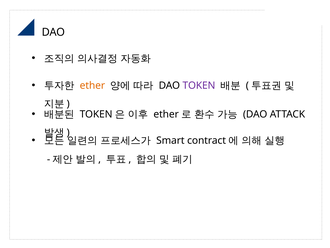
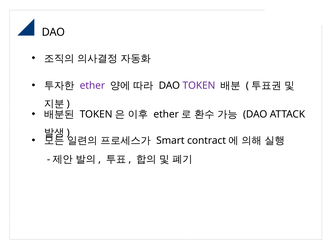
ether colour: orange -> purple (92, 85)
